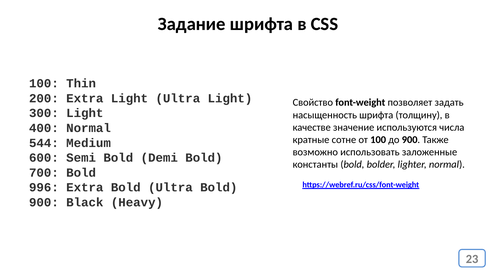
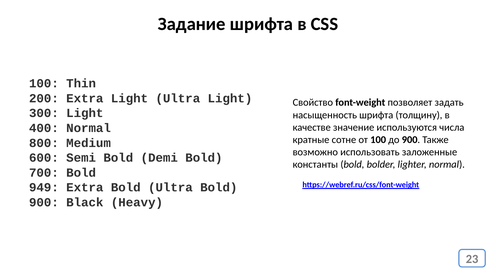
544: 544 -> 800 (44, 143)
996: 996 -> 949 (44, 188)
